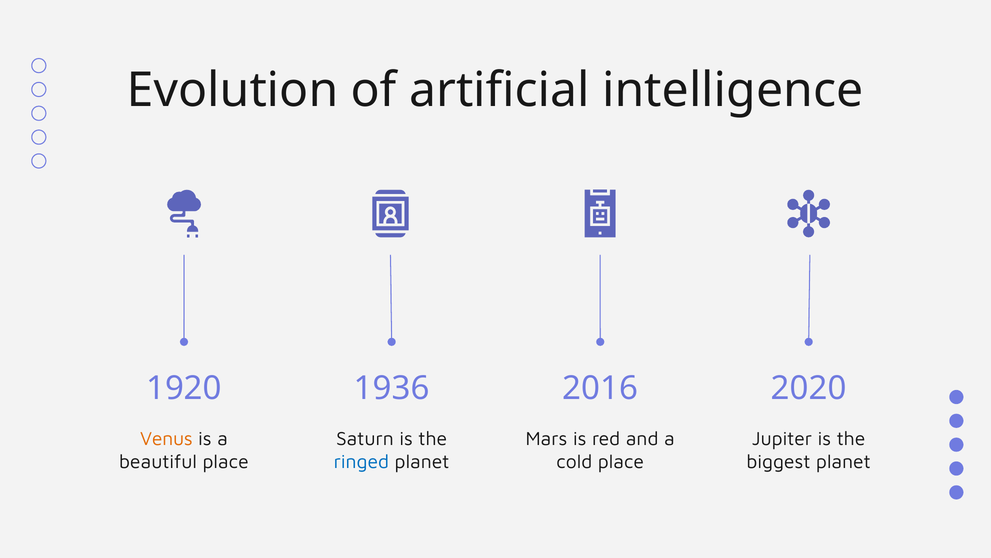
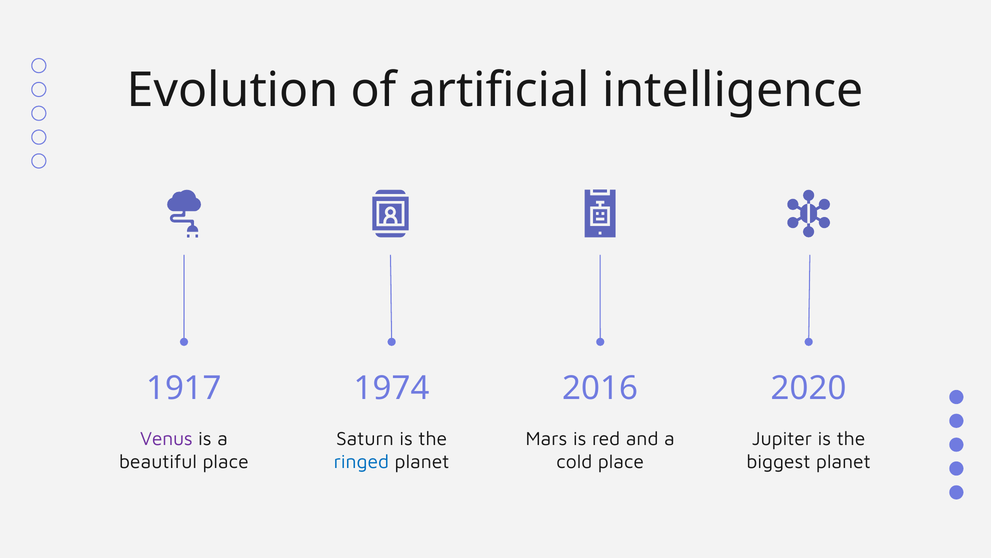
1920: 1920 -> 1917 (184, 388)
1936: 1936 -> 1974 (392, 388)
Venus colour: orange -> purple (166, 438)
